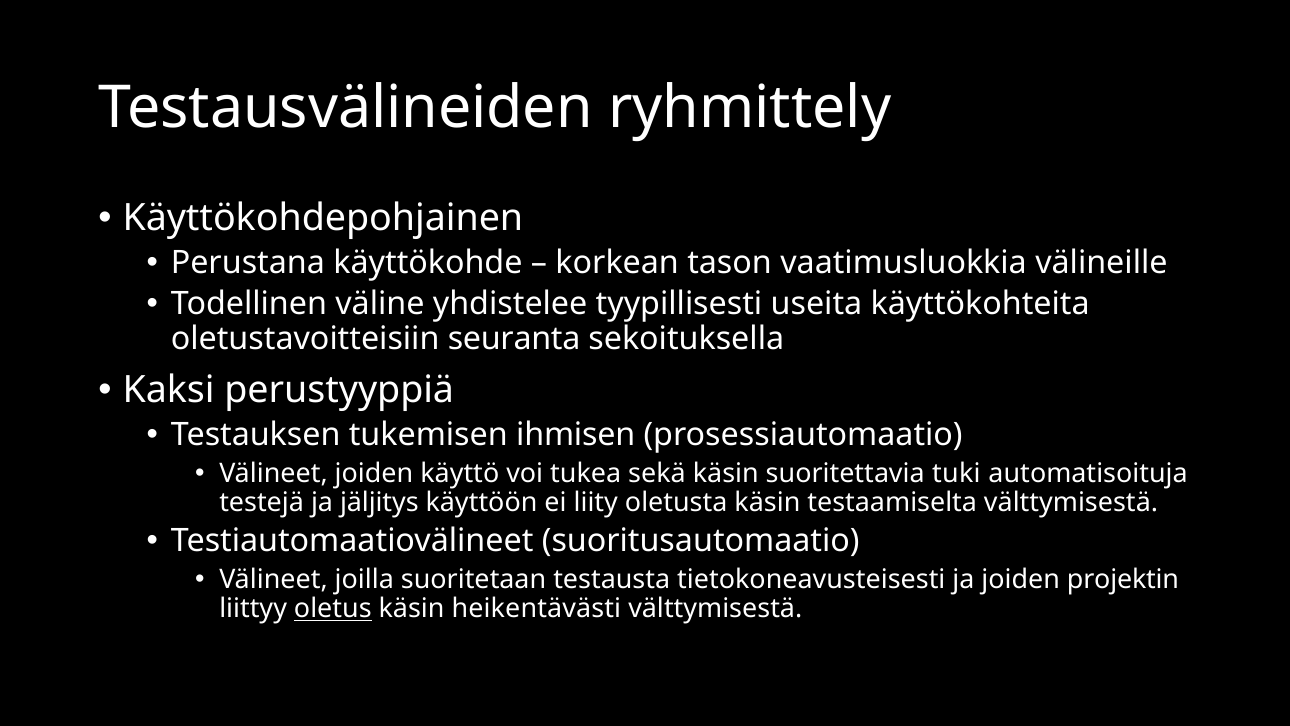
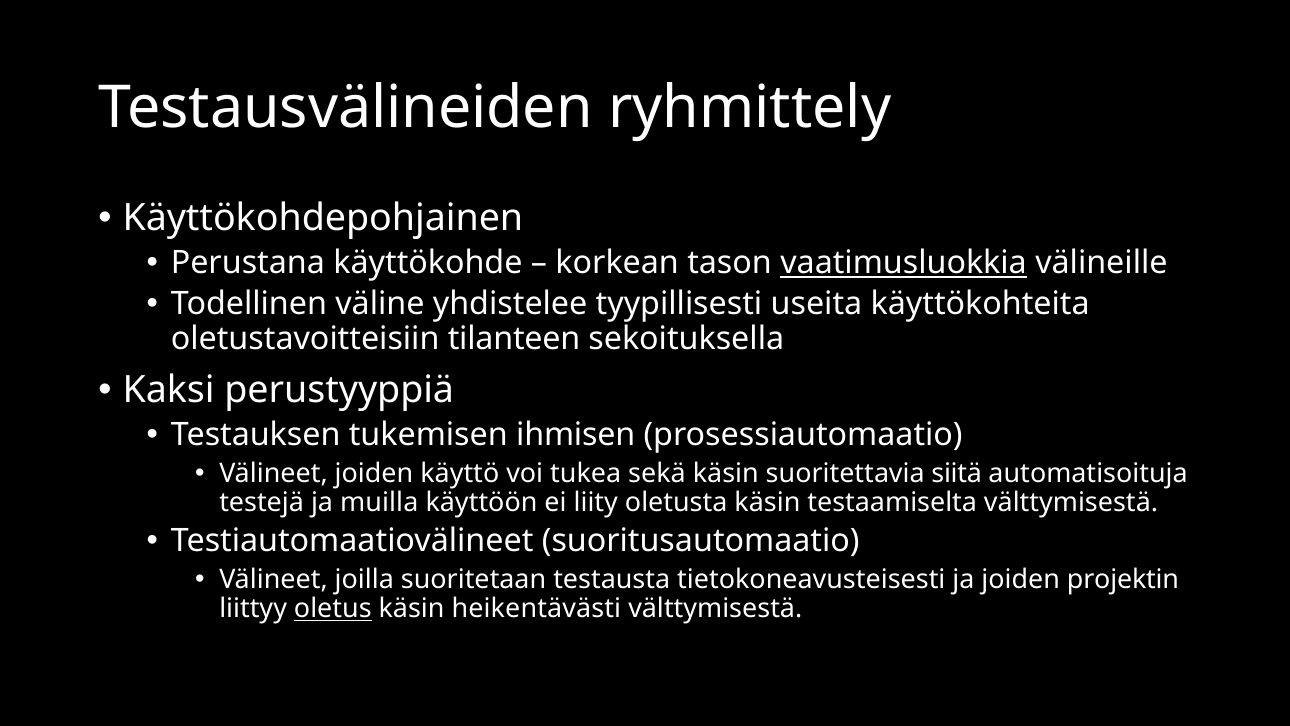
vaatimusluokkia underline: none -> present (904, 263)
seuranta: seuranta -> tilanteen (514, 339)
tuki: tuki -> siitä (957, 473)
jäljitys: jäljitys -> muilla (379, 502)
